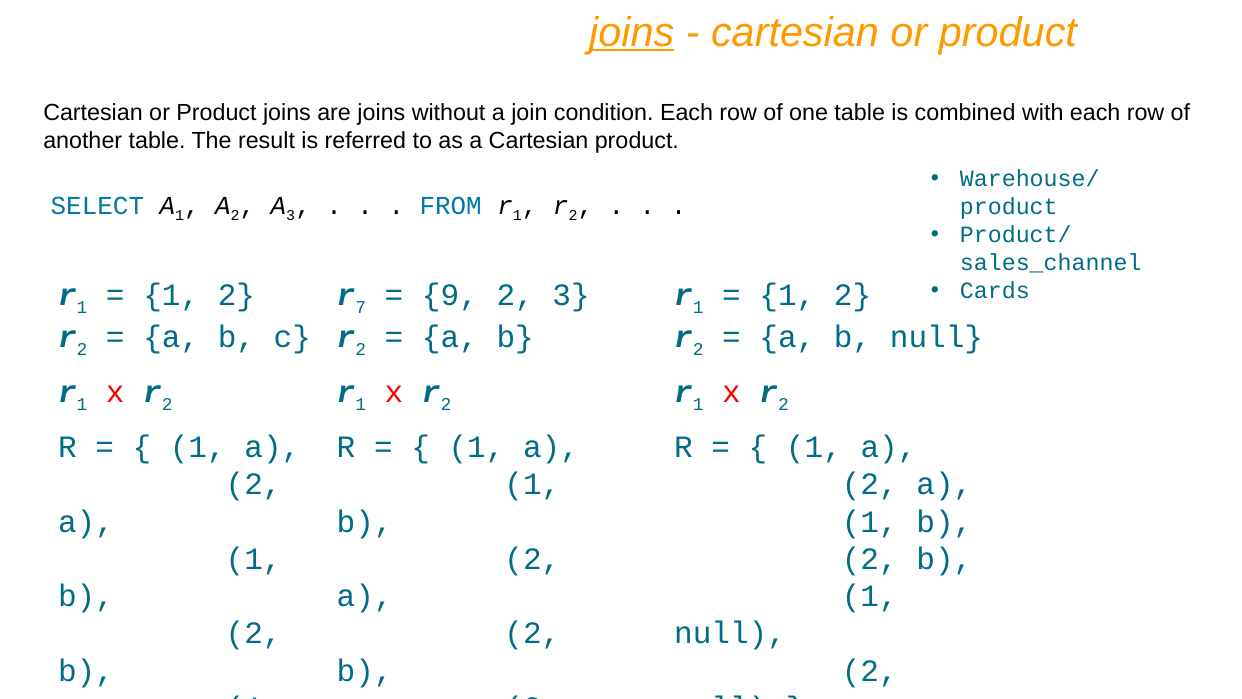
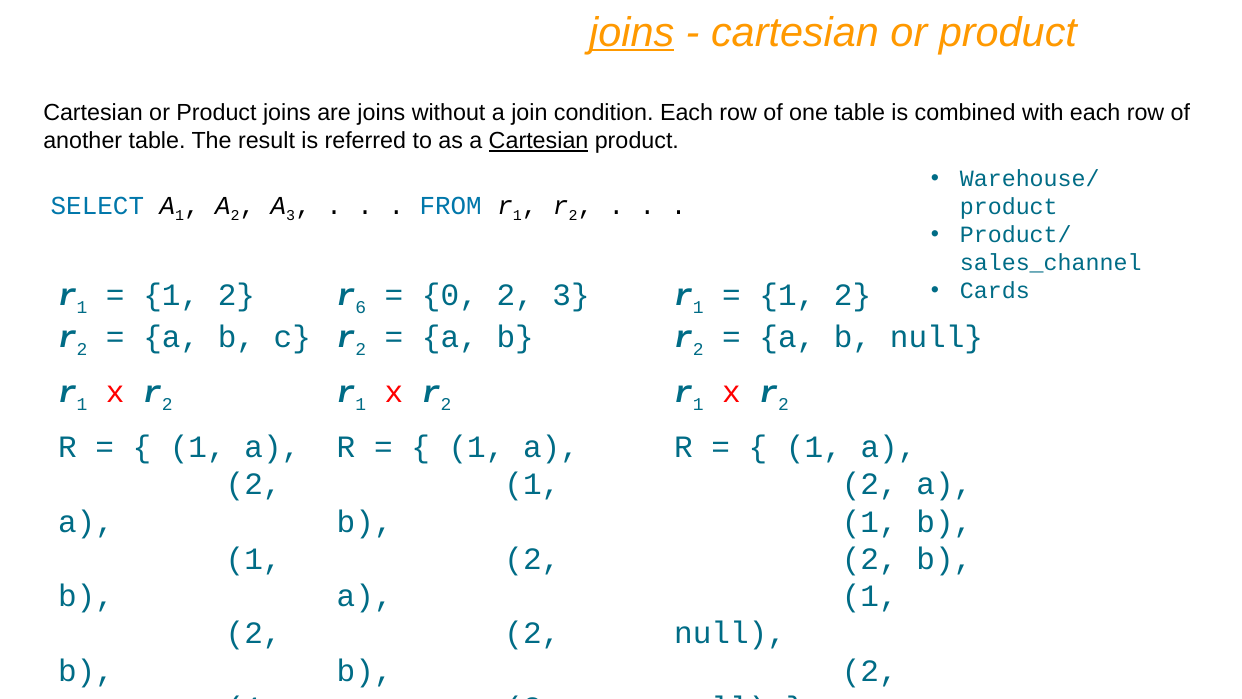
Cartesian underline: none -> present (539, 141)
7: 7 -> 6 (361, 307)
9: 9 -> 0 (450, 295)
